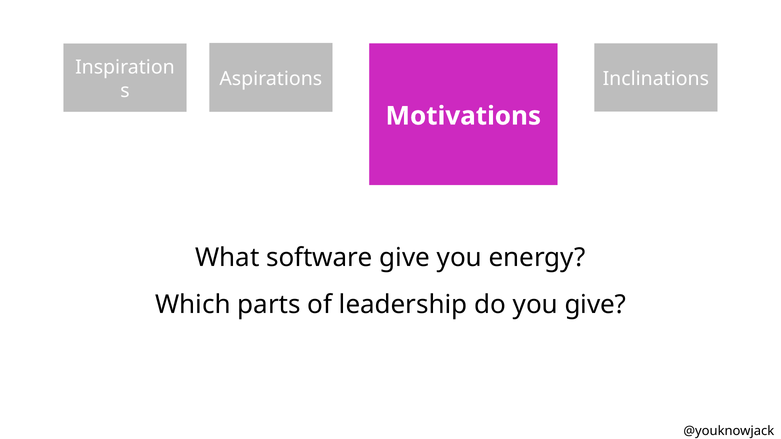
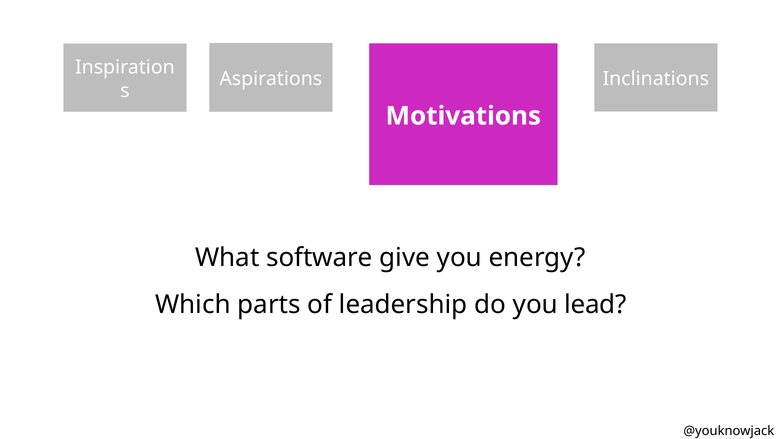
you give: give -> lead (595, 305)
